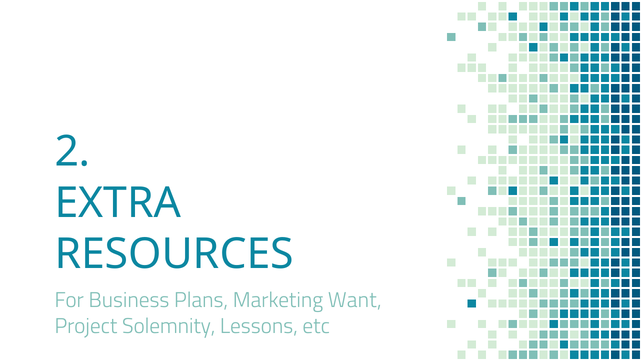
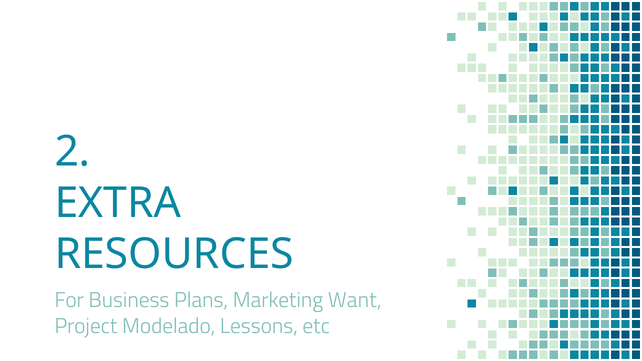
Solemnity: Solemnity -> Modelado (169, 326)
